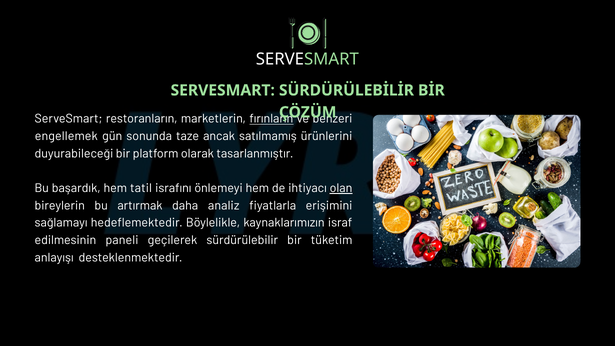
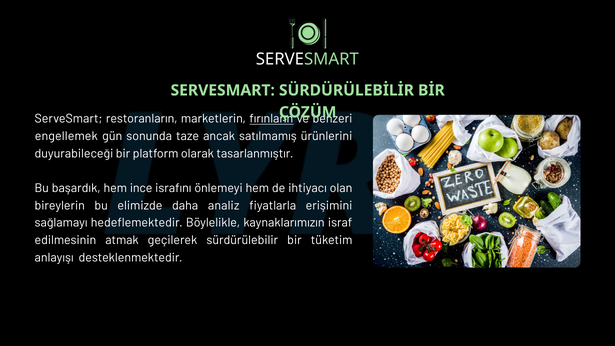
tatil: tatil -> ince (141, 188)
olan underline: present -> none (341, 188)
artırmak: artırmak -> elimizde (140, 205)
paneli: paneli -> atmak (122, 240)
